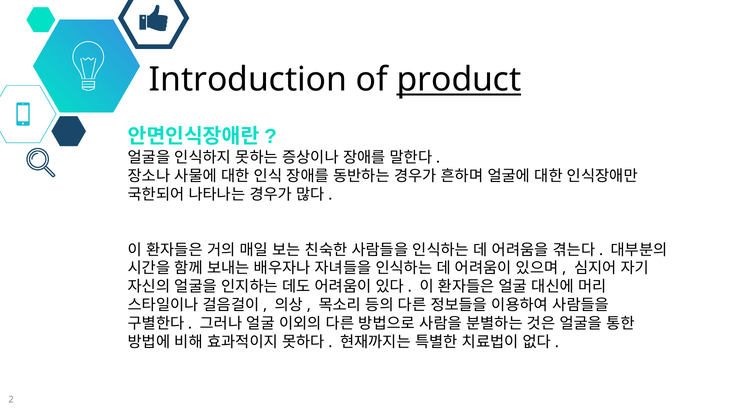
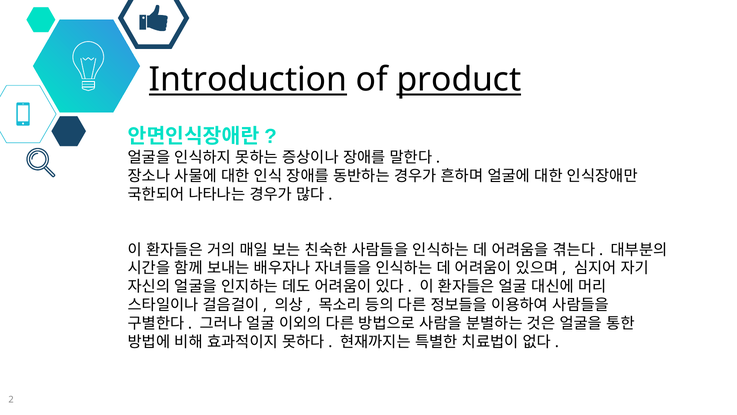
Introduction underline: none -> present (248, 80)
